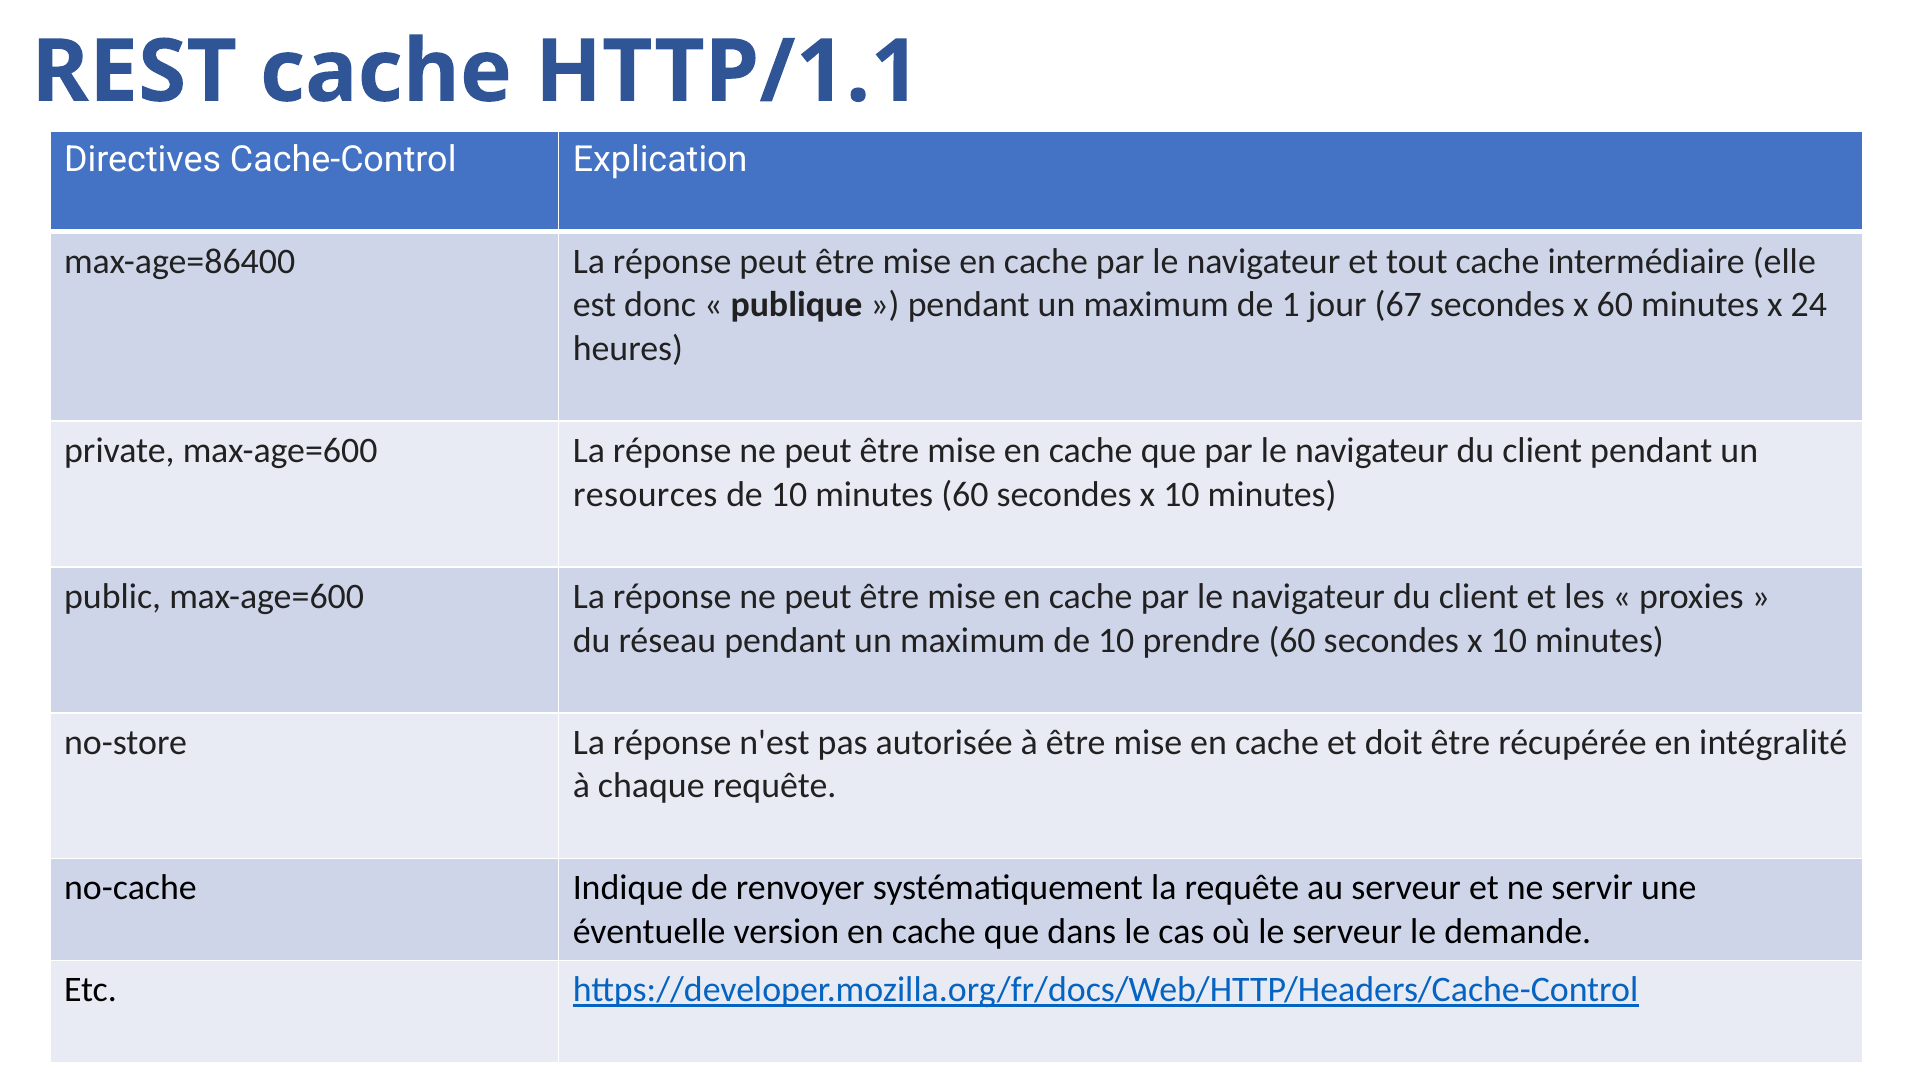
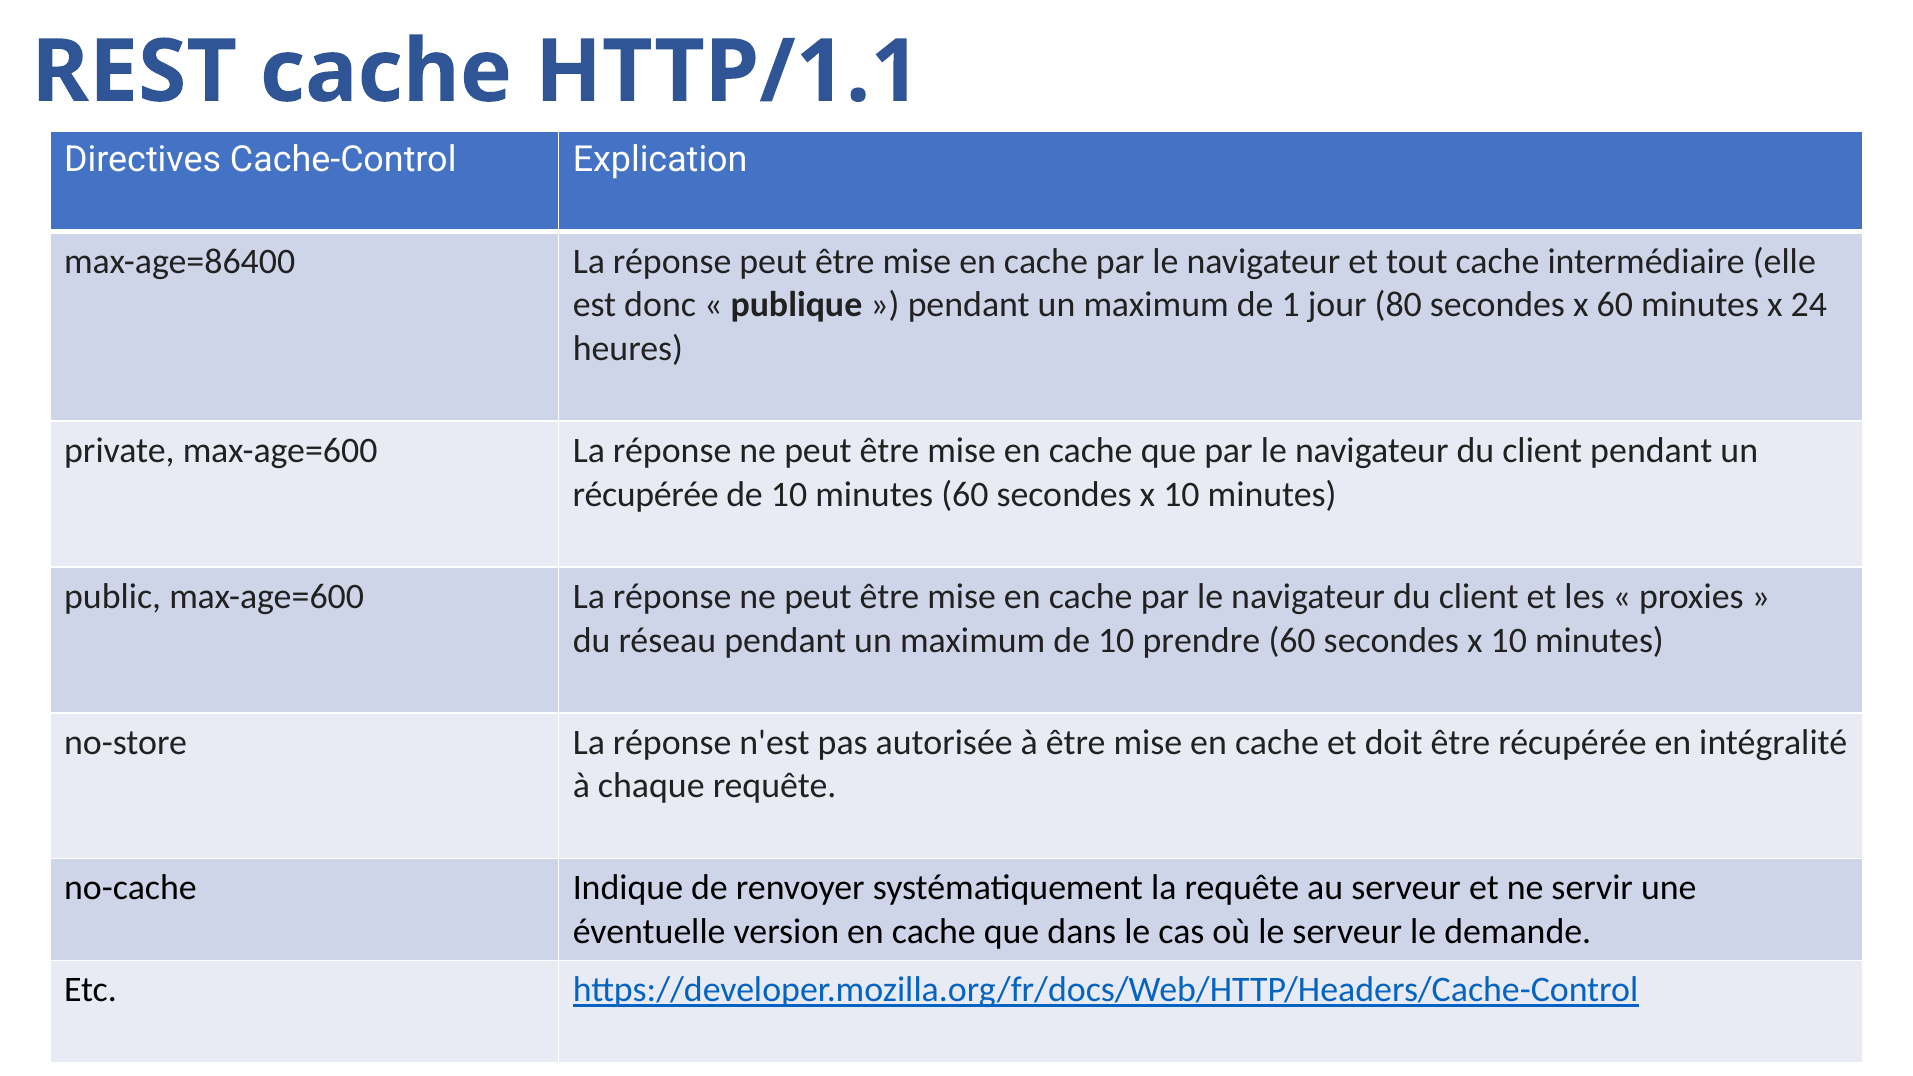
67: 67 -> 80 (1398, 305)
resources: resources -> récupérée (646, 495)
